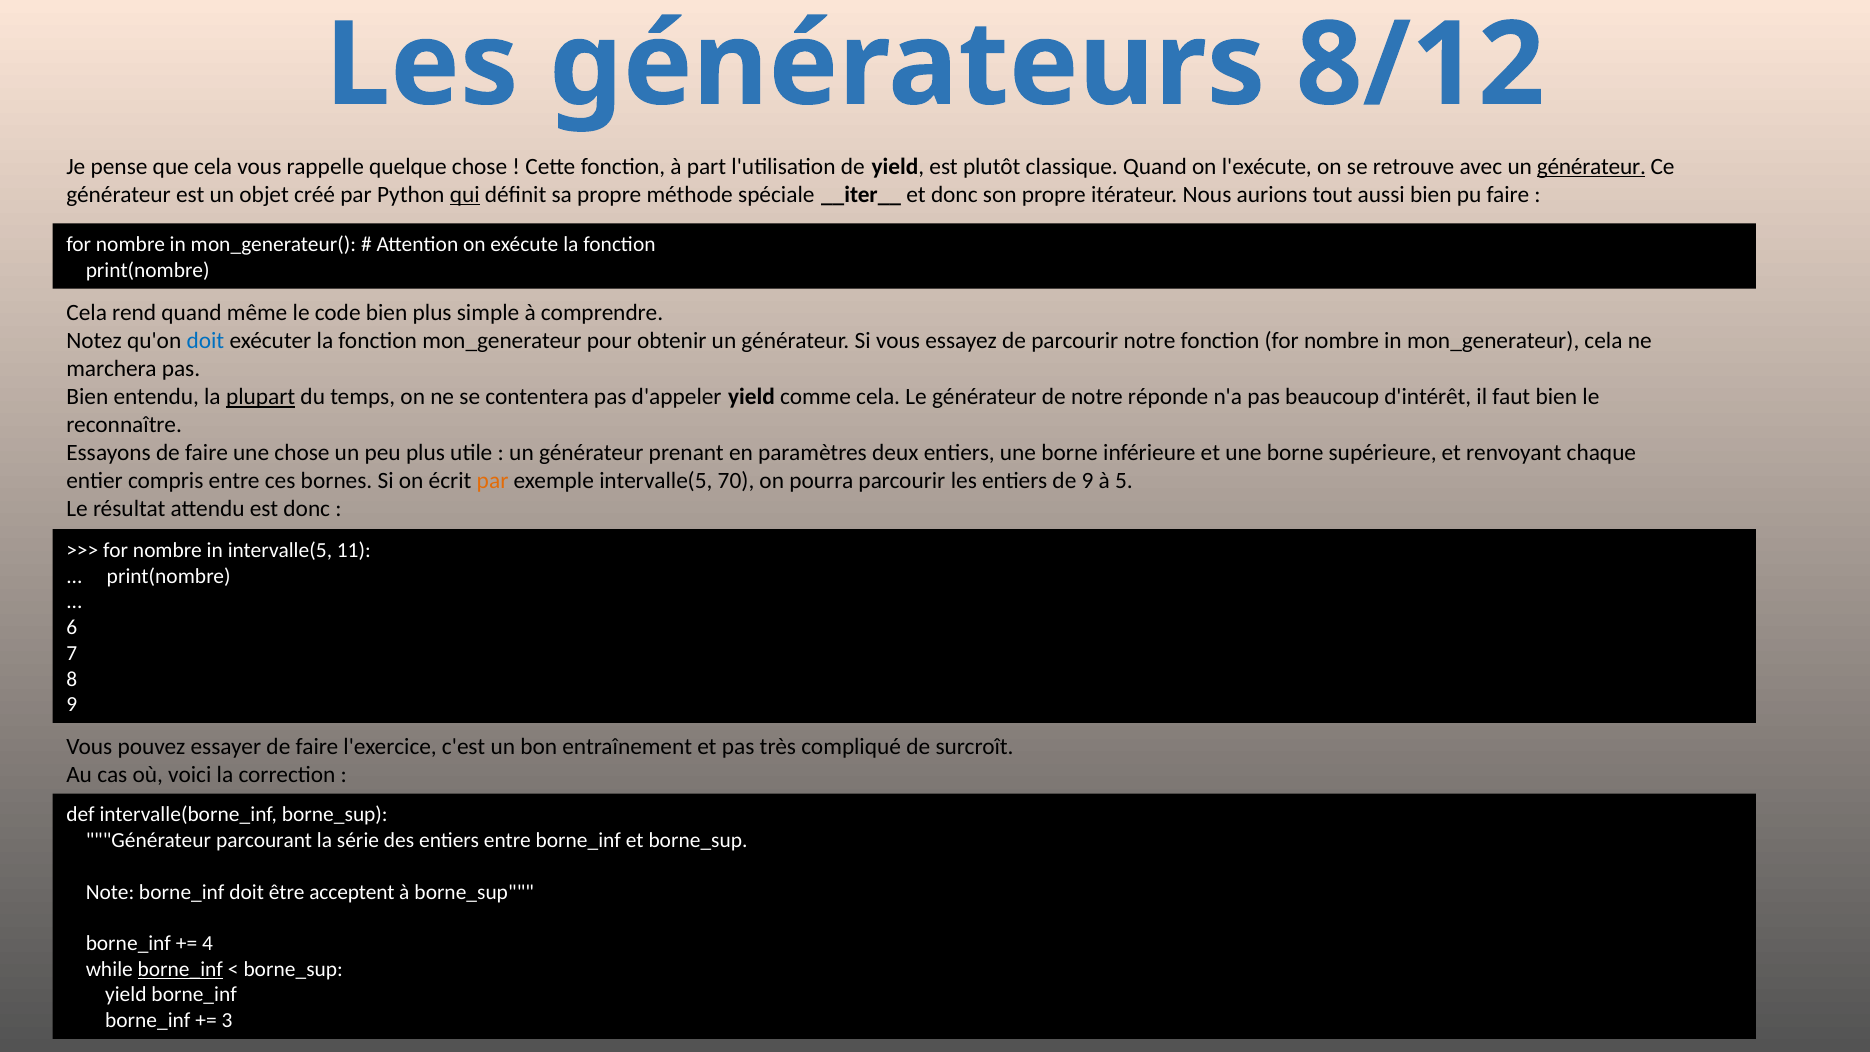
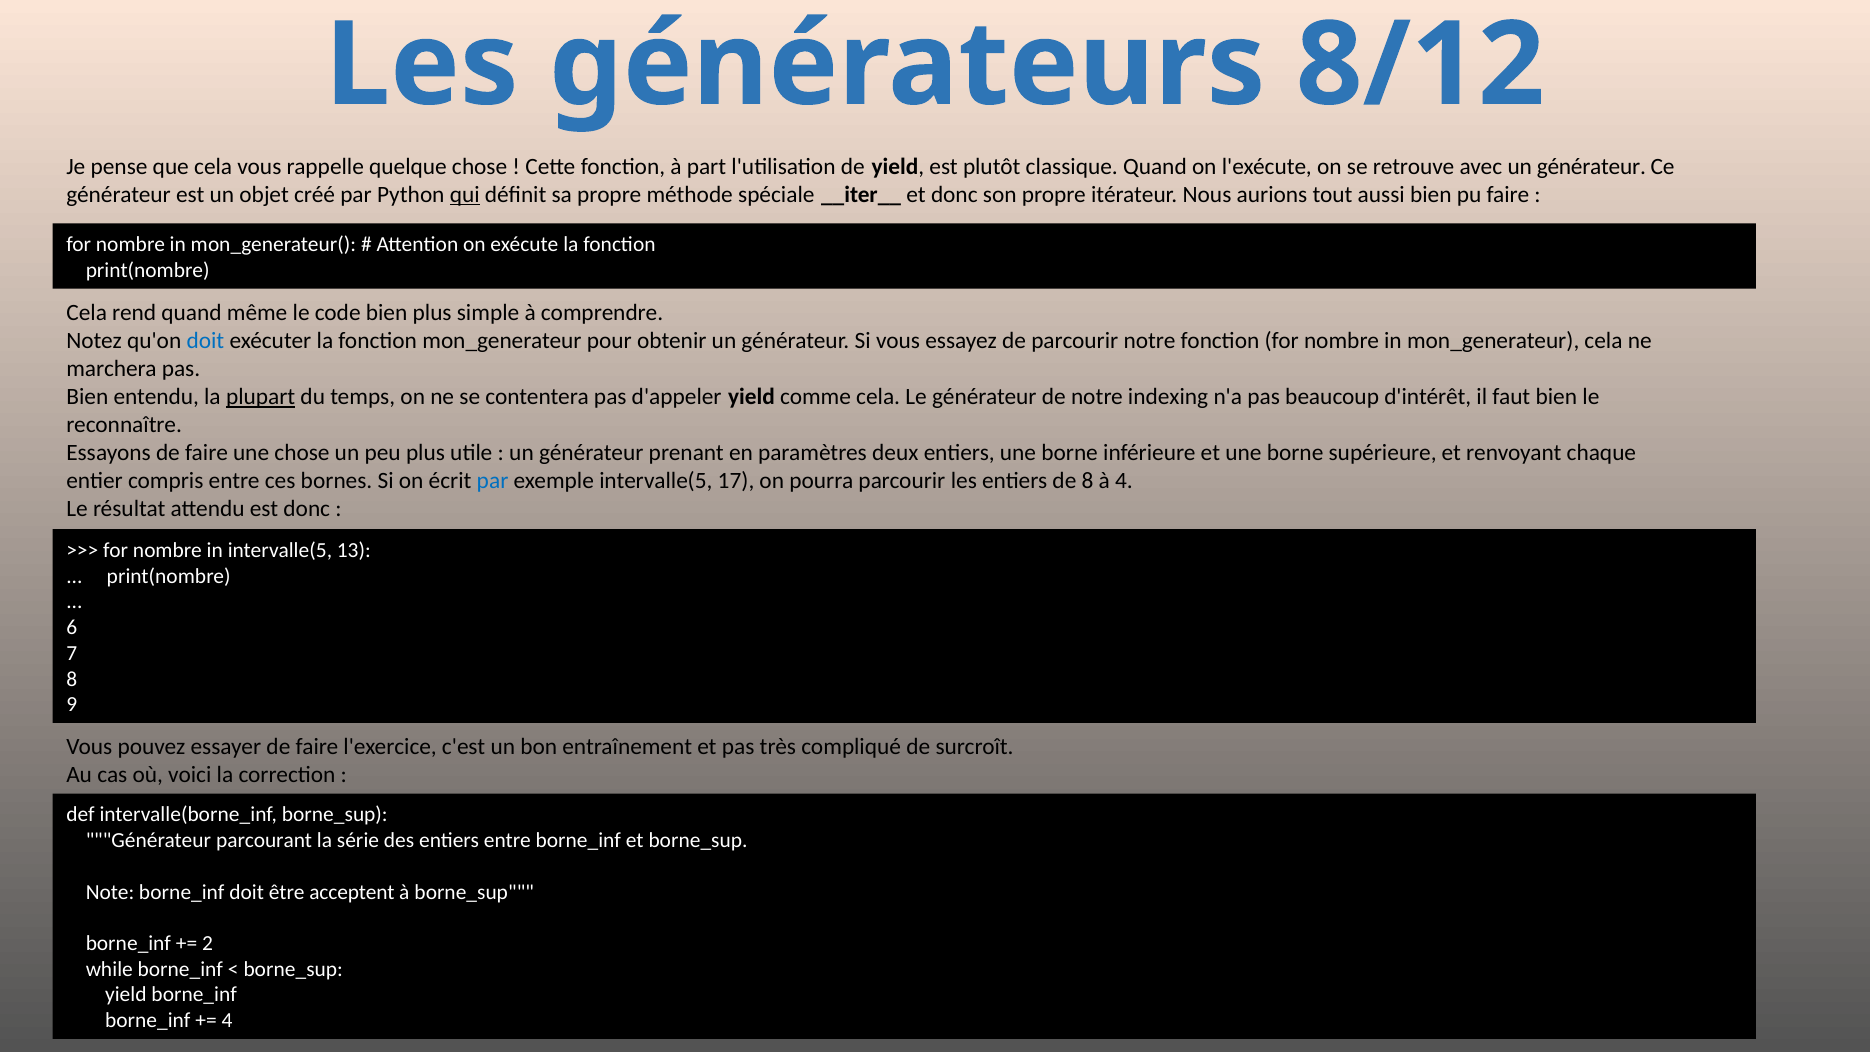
générateur underline: present -> none (1591, 166)
réponde: réponde -> indexing (1168, 397)
par colour: orange -> blue (493, 481)
70: 70 -> 17 (736, 481)
de 9: 9 -> 8 (1088, 481)
à 5: 5 -> 4 (1124, 481)
11: 11 -> 13 (354, 550)
4: 4 -> 2 (208, 943)
borne_inf underline: present -> none (180, 969)
3: 3 -> 4 (227, 1021)
